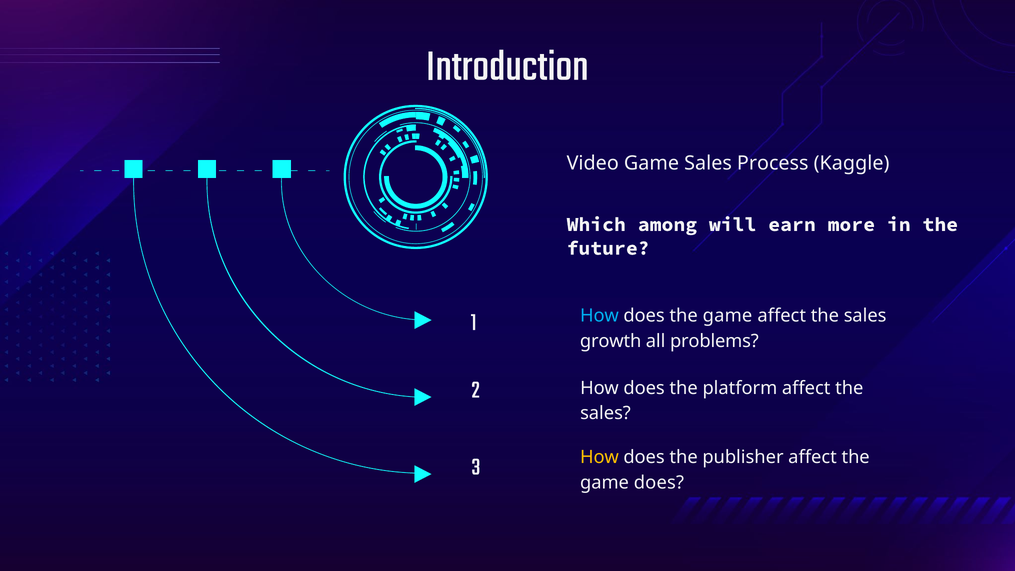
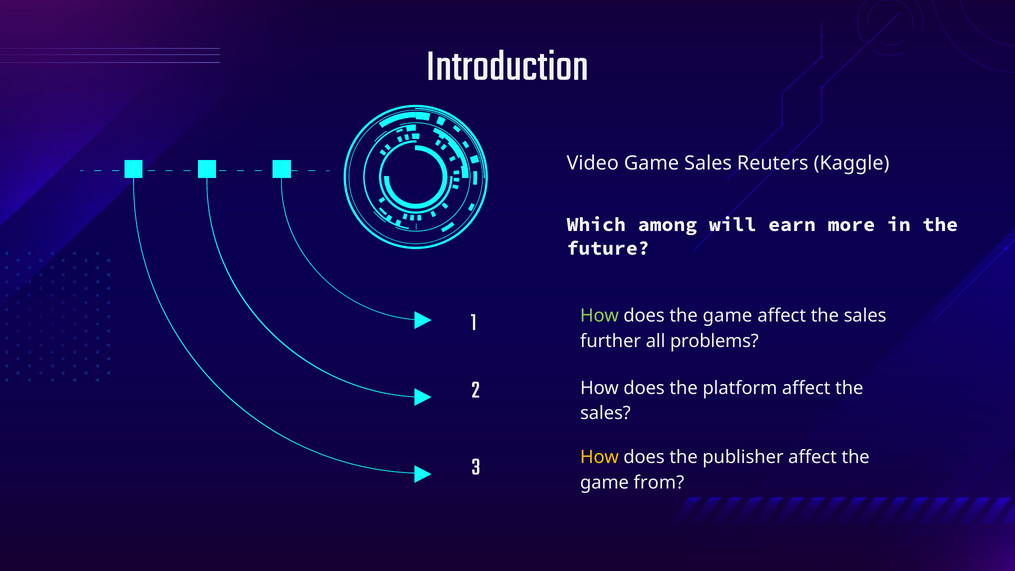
Process: Process -> Reuters (773, 163)
How colour: light blue -> light green (599, 316)
growth: growth -> further (611, 341)
game does: does -> from (659, 483)
